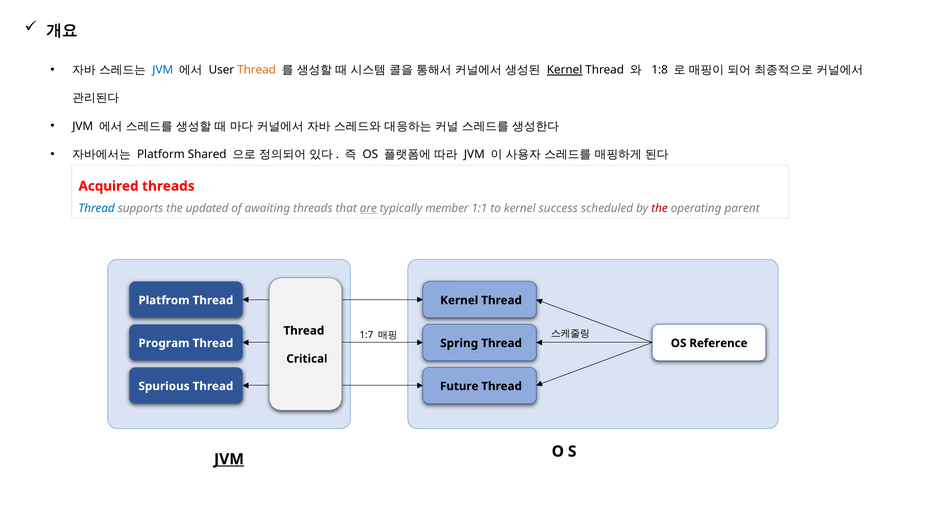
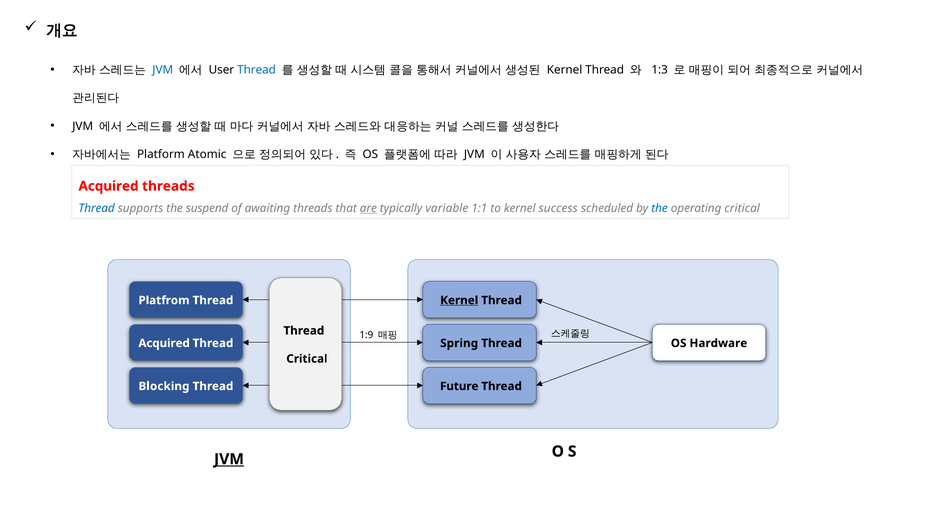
Thread colour: orange -> blue (257, 70)
Kernel underline: present -> none (565, 70)
1:8: 1:8 -> 1:3 (660, 70)
Shared: Shared -> Atomic (207, 154)
updated: updated -> suspend (207, 208)
member: member -> variable (447, 208)
the colour: red -> blue (659, 208)
operating parent: parent -> critical (742, 208)
Kernel underline: none -> present (459, 300)
1:7: 1:7 -> 1:9 (366, 335)
Program: Program -> Acquired (164, 343)
Reference: Reference -> Hardware (718, 343)
Spurious: Spurious -> Blocking (164, 386)
